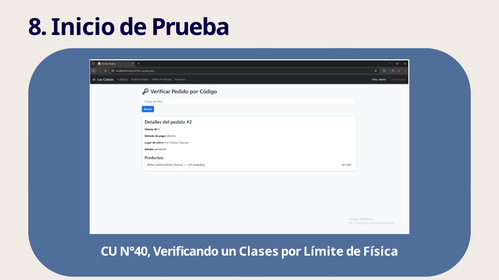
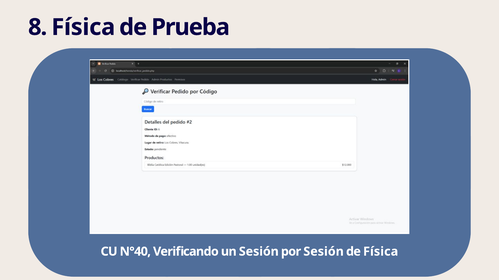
8 Inicio: Inicio -> Física (83, 27)
un Clases: Clases -> Sesión (259, 252)
por Límite: Límite -> Sesión (324, 252)
